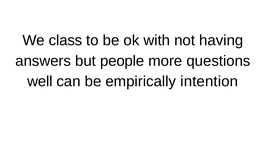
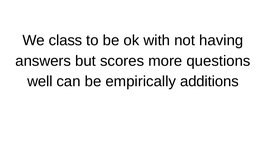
people: people -> scores (122, 61)
intention: intention -> additions (209, 82)
